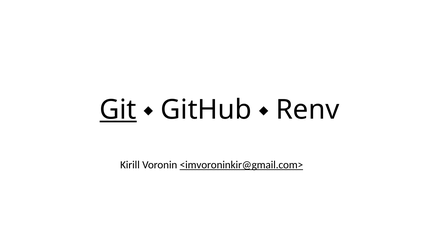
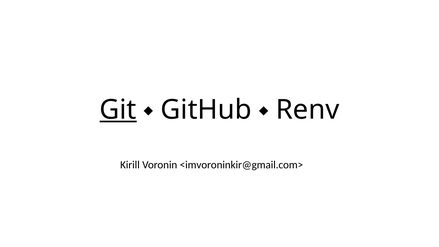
<imvoroninkir@gmail.com> underline: present -> none (241, 165)
